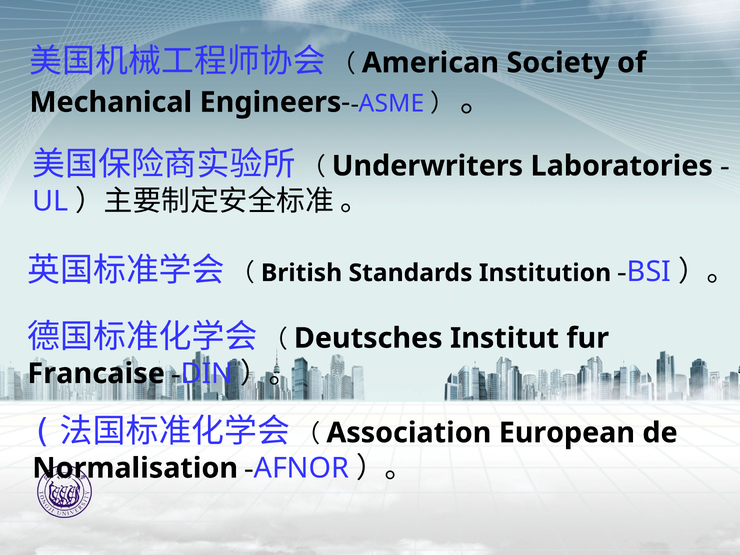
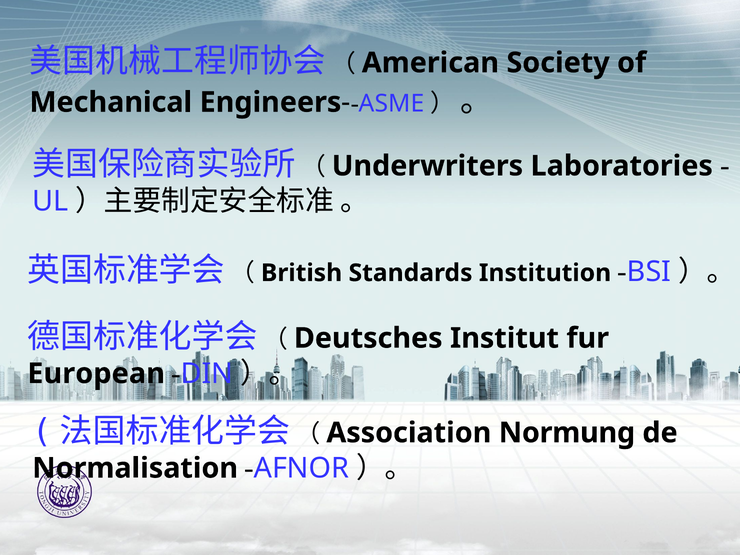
Francaise: Francaise -> European (96, 374)
European: European -> Normung (567, 433)
